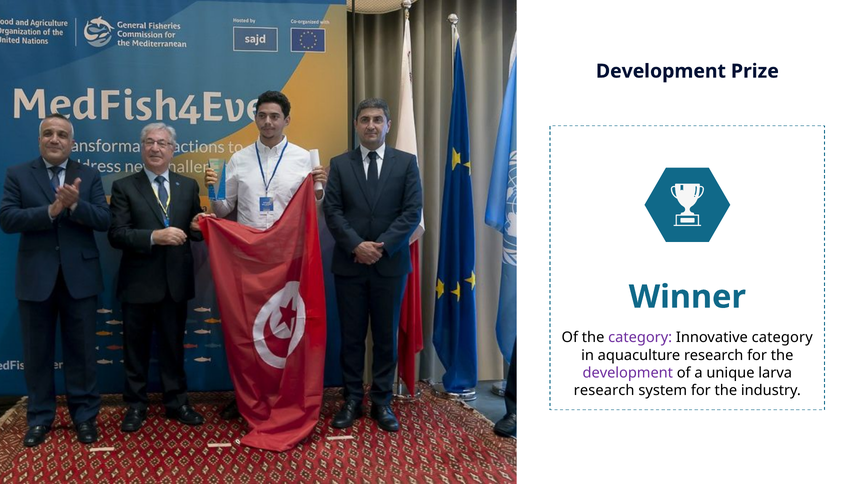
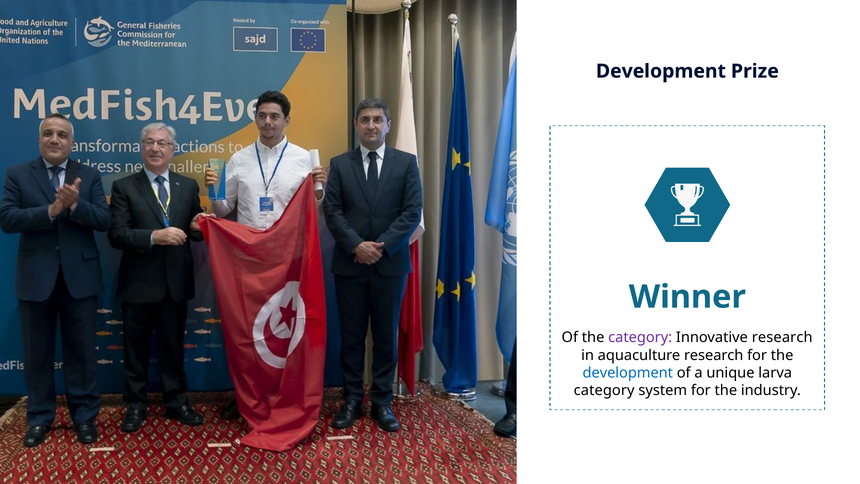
Innovative category: category -> research (782, 337)
development colour: purple -> blue (628, 373)
research: research -> category (604, 390)
